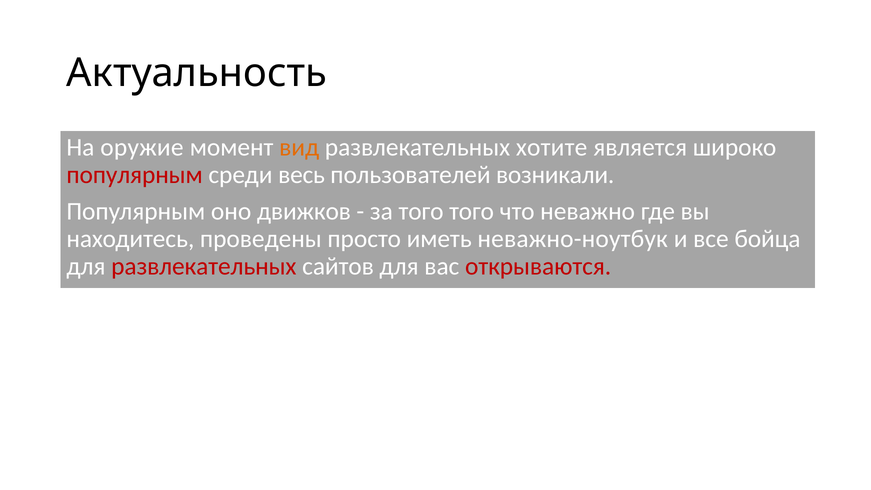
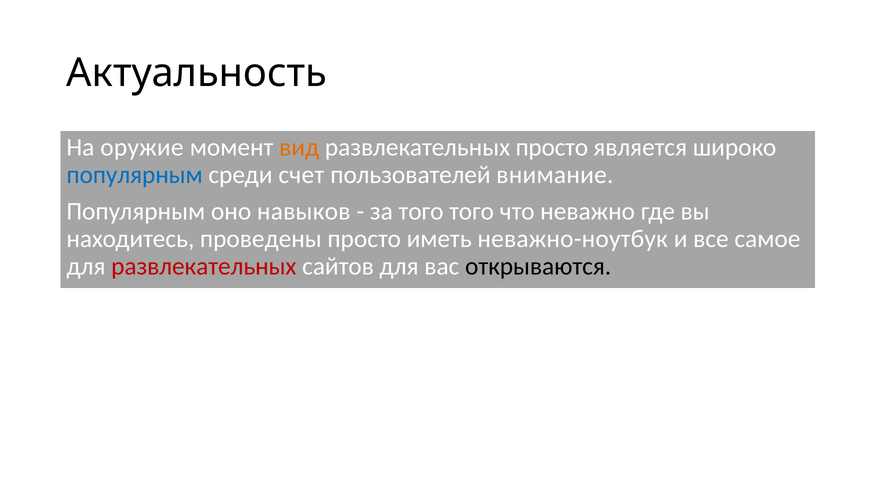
развлекательных хотите: хотите -> просто (552, 147)
популярным colour: red -> blue (135, 175)
весь: весь -> счет (301, 175)
возникали: возникали -> внимание (555, 175)
движков: движков -> навыков (304, 211)
бойца: бойца -> самое (767, 239)
открываются colour: red -> black (538, 266)
